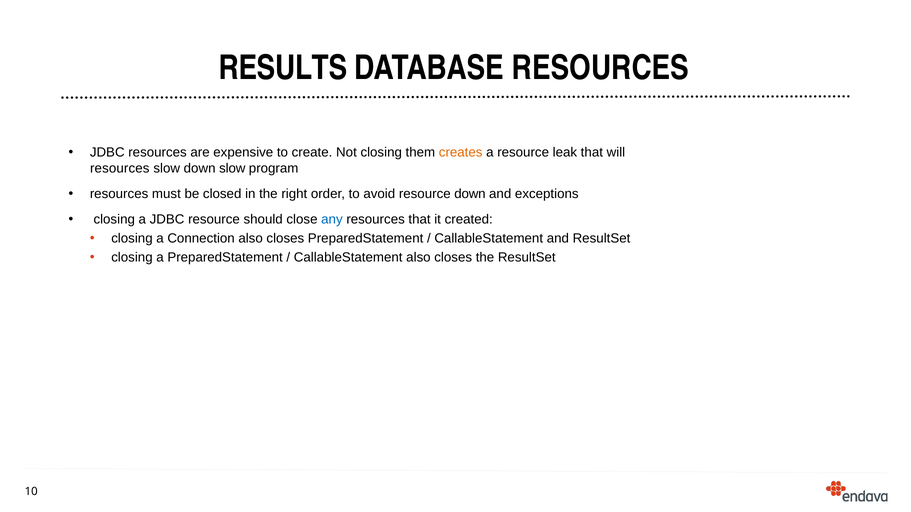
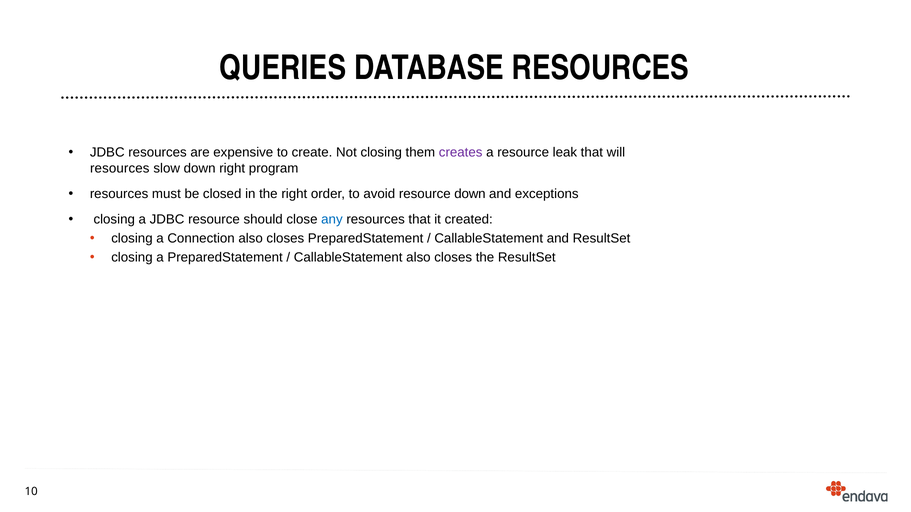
RESULTS: RESULTS -> QUERIES (283, 68)
creates colour: orange -> purple (461, 153)
down slow: slow -> right (232, 169)
